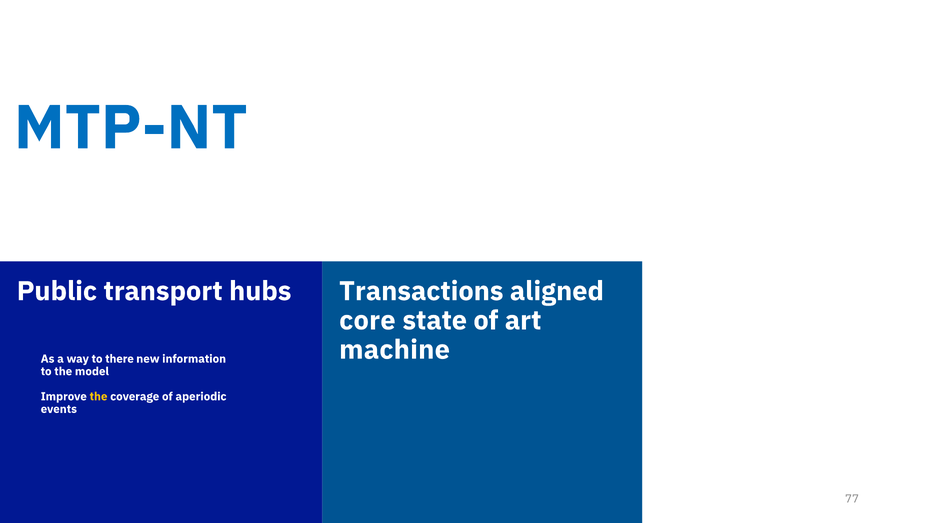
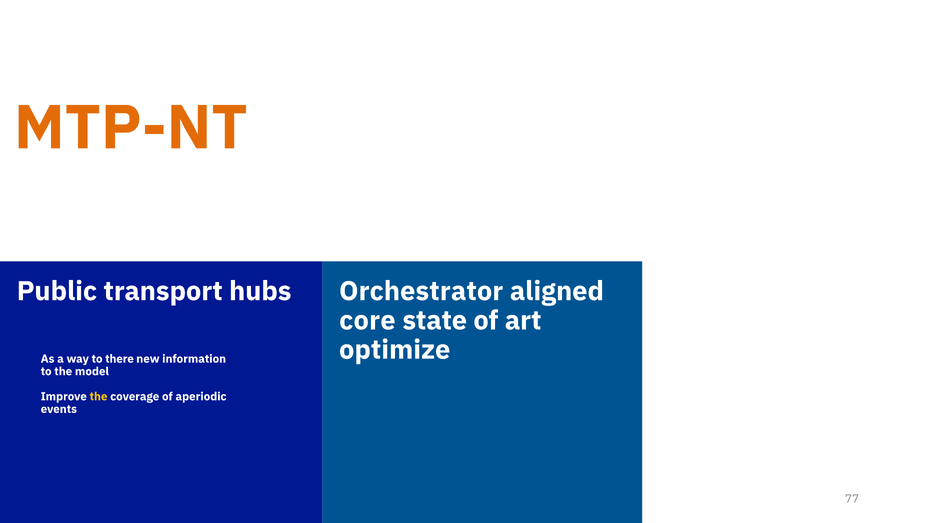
MTP-NT colour: blue -> orange (131, 128)
Transactions: Transactions -> Orchestrator (421, 291)
machine: machine -> optimize (395, 350)
